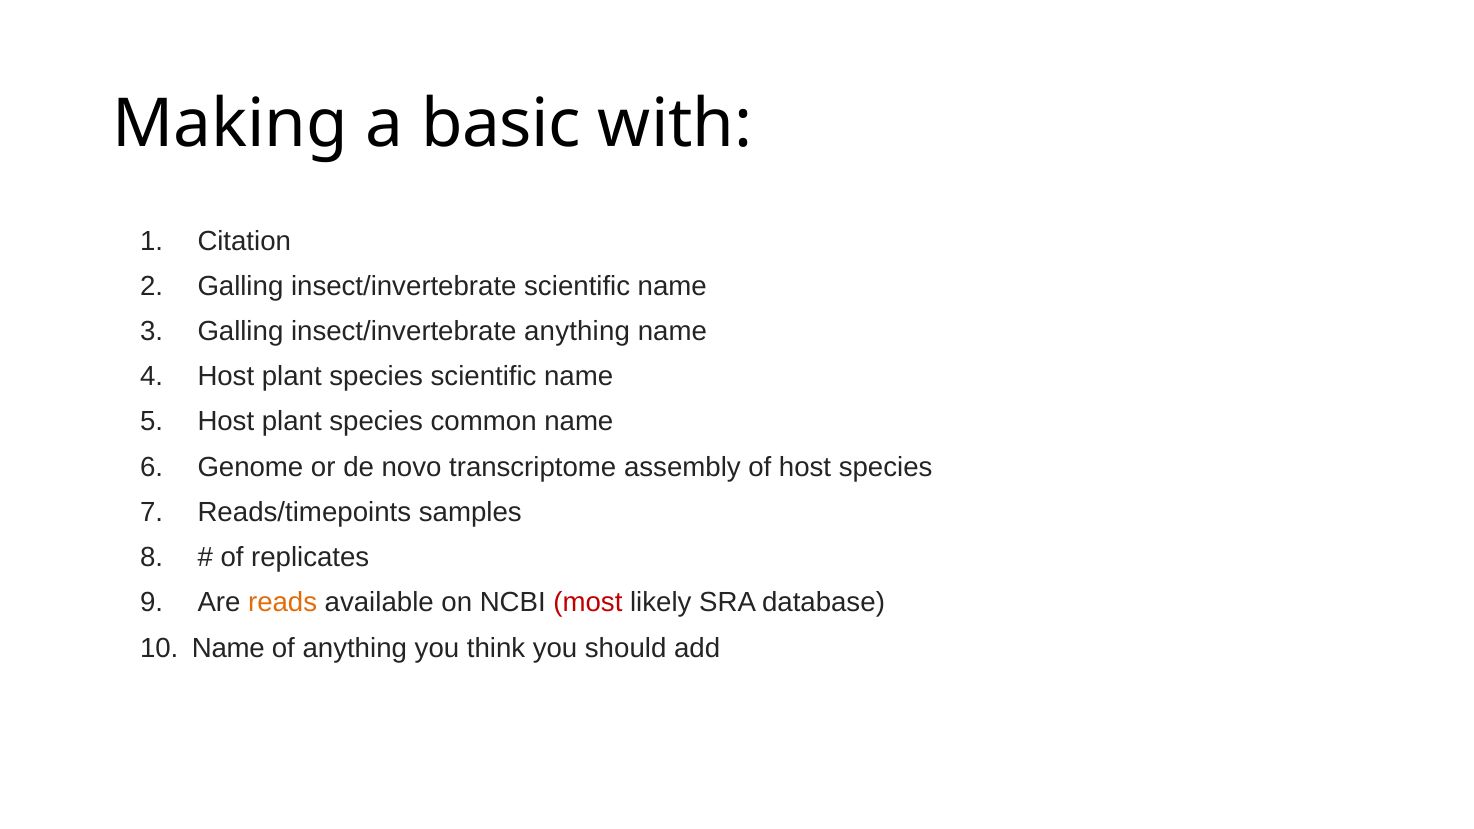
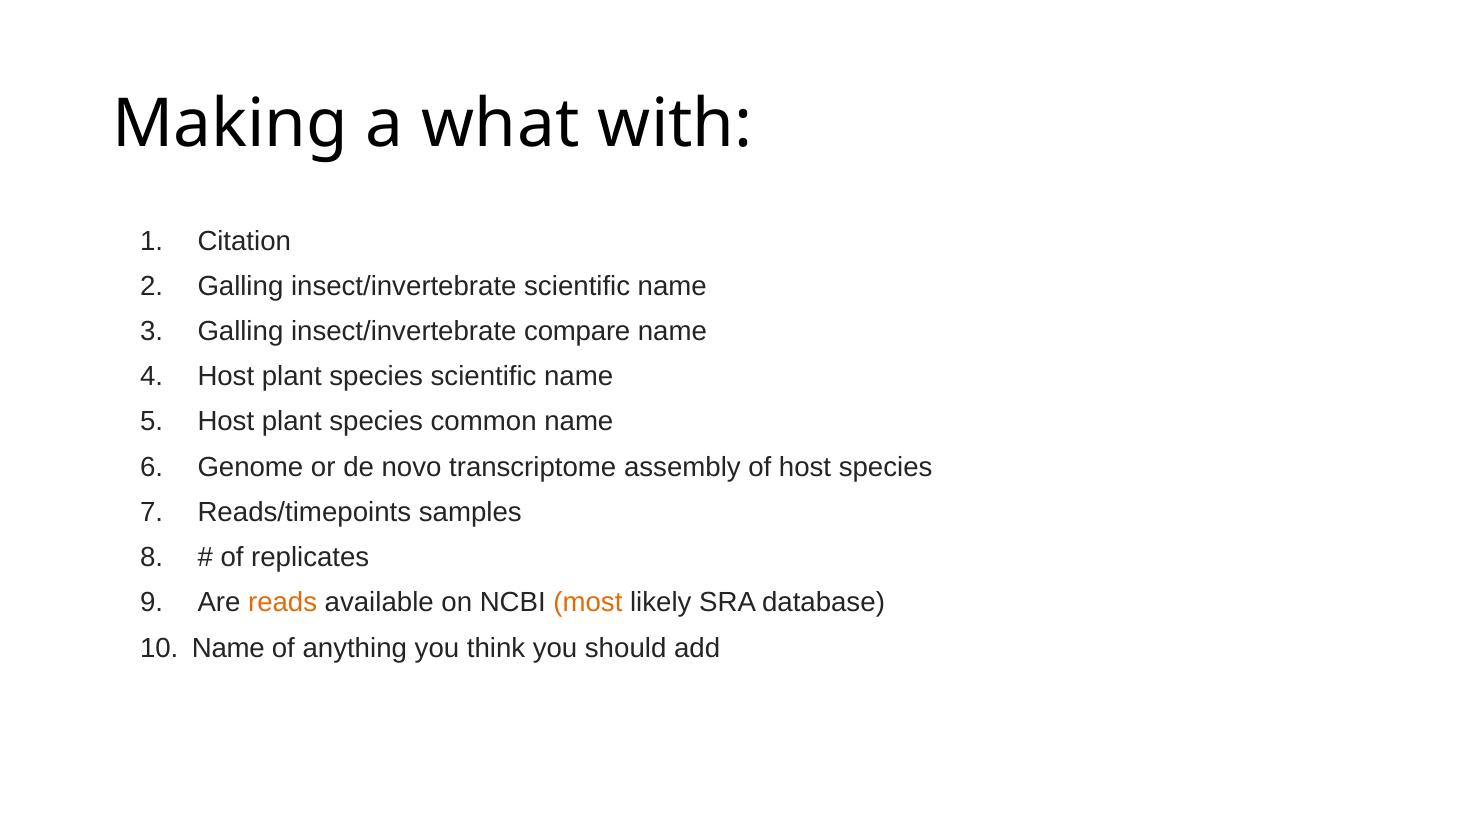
basic: basic -> what (501, 124)
insect/invertebrate anything: anything -> compare (577, 331)
most colour: red -> orange (588, 603)
